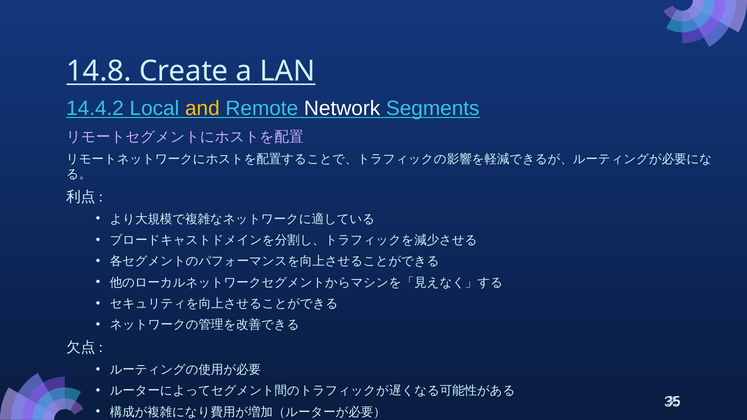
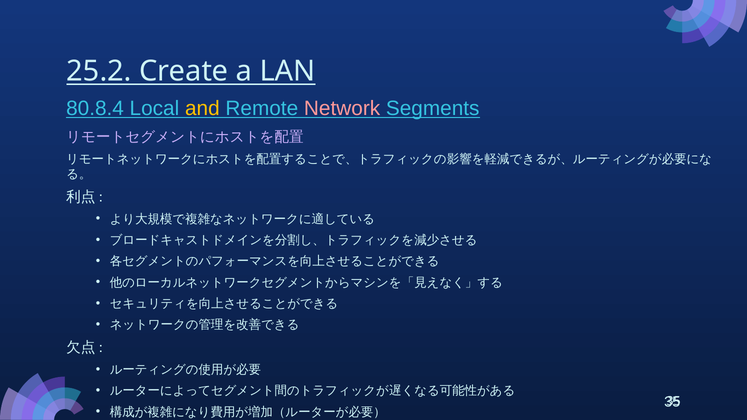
14.8: 14.8 -> 25.2 (99, 71)
14.4.2: 14.4.2 -> 80.8.4 (95, 108)
Network colour: white -> pink (342, 108)
